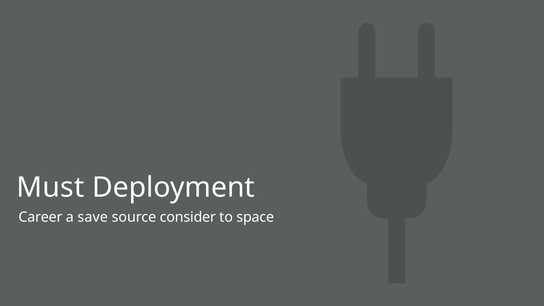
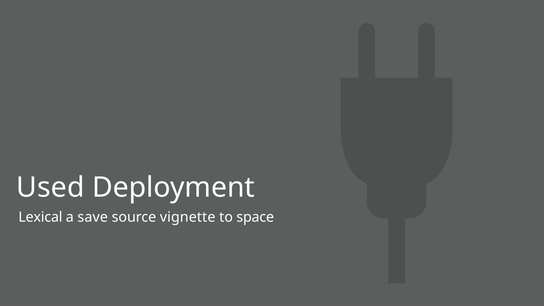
Must: Must -> Used (50, 188)
Career: Career -> Lexical (40, 217)
consider: consider -> vignette (188, 217)
